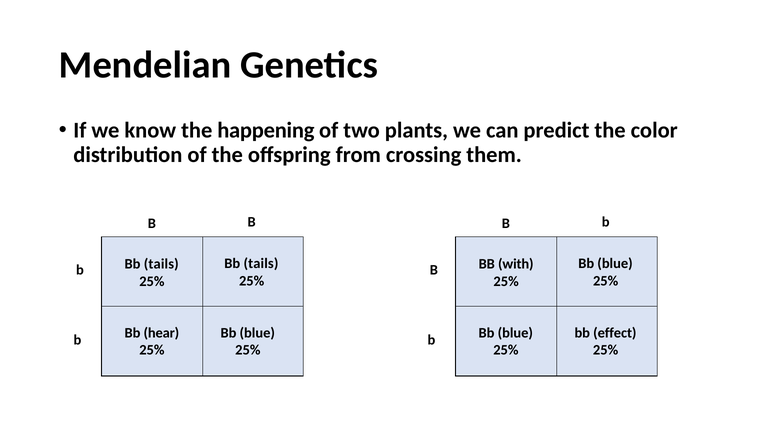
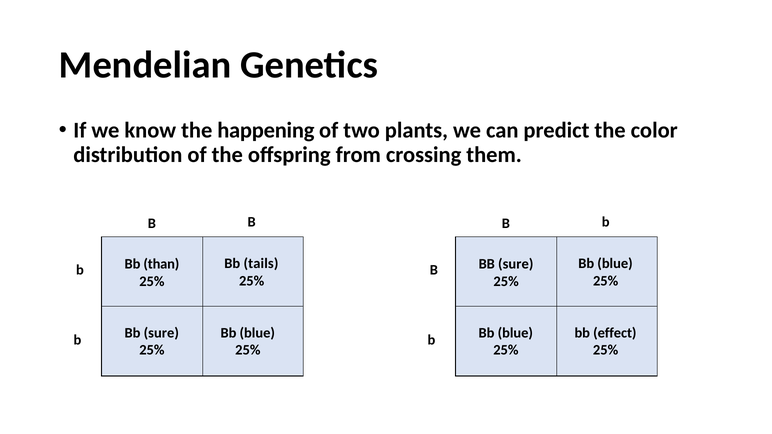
tails: tails -> than (161, 264)
with: with -> sure (516, 264)
hear: hear -> sure (161, 333)
